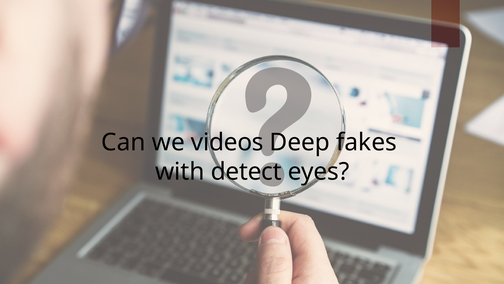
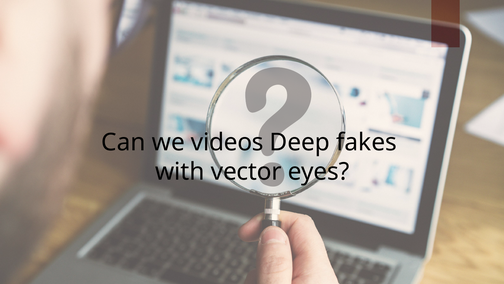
detect: detect -> vector (246, 172)
